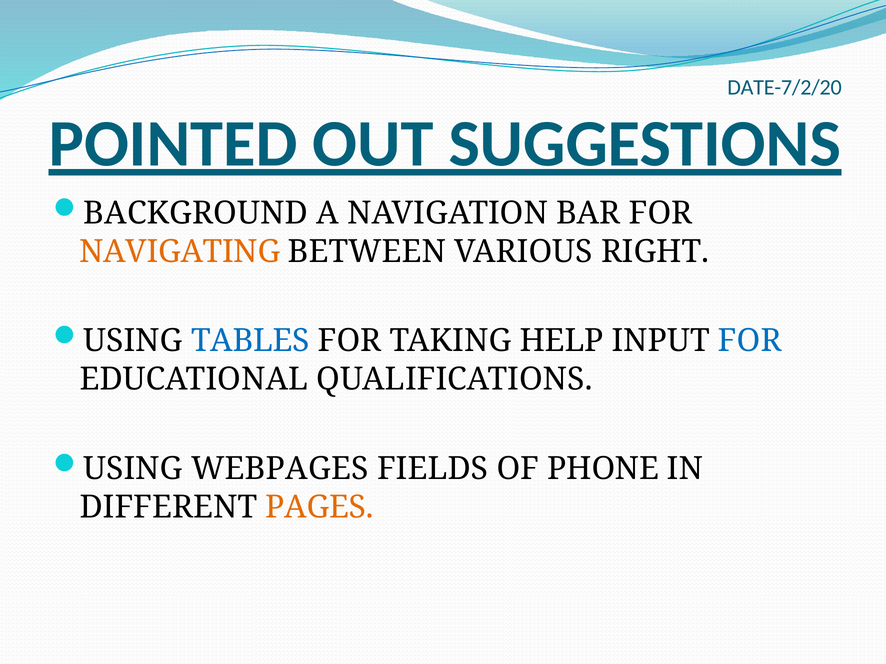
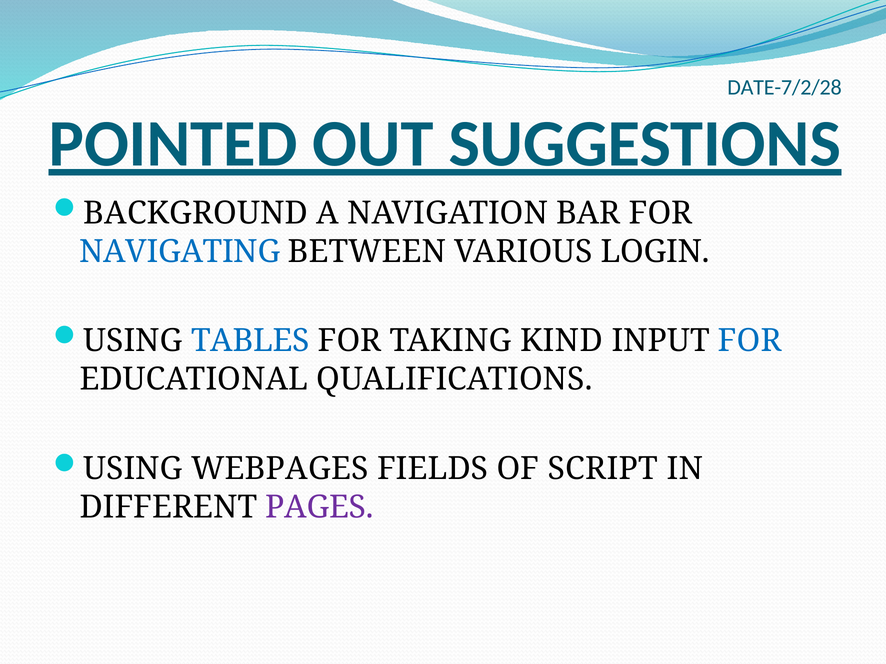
DATE-7/2/20: DATE-7/2/20 -> DATE-7/2/28 (785, 87)
NAVIGATING colour: orange -> blue (180, 252)
RIGHT: RIGHT -> LOGIN (655, 252)
HELP: HELP -> KIND (561, 341)
PHONE: PHONE -> SCRIPT (603, 469)
PAGES colour: orange -> purple (320, 507)
